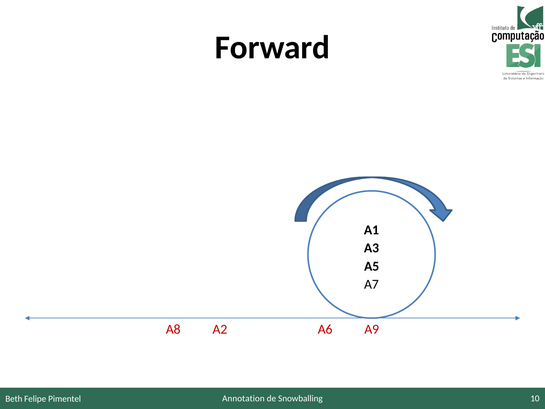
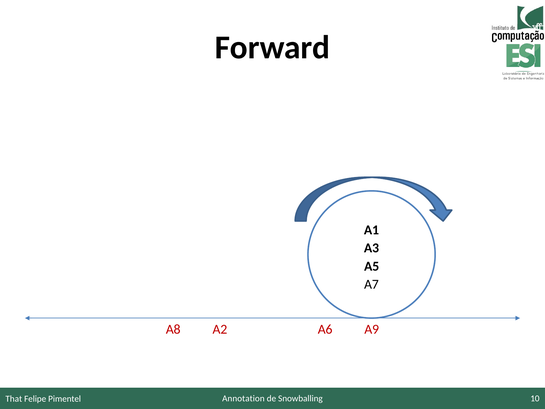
Beth: Beth -> That (14, 398)
